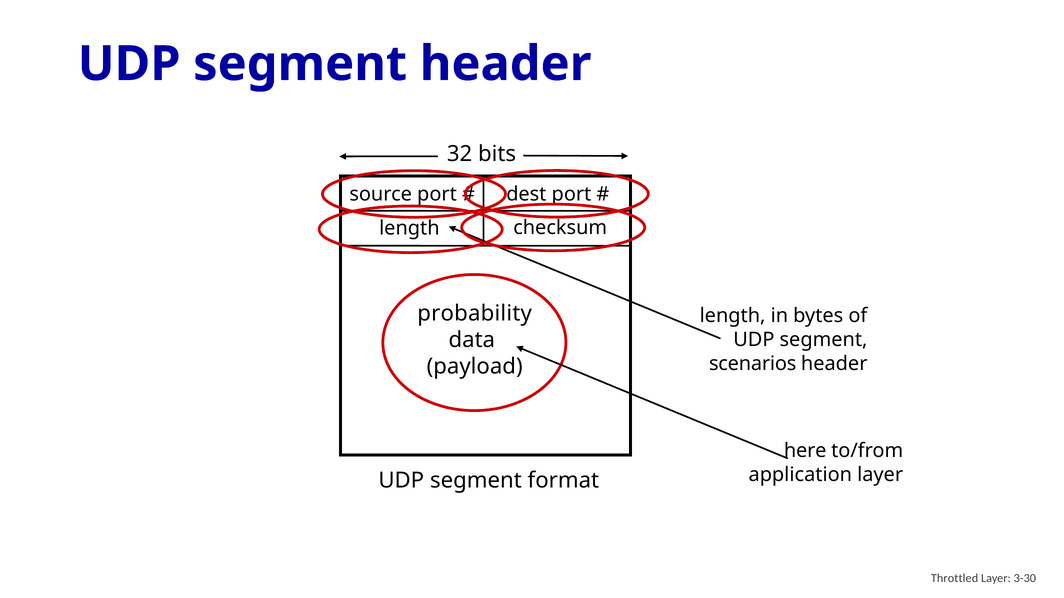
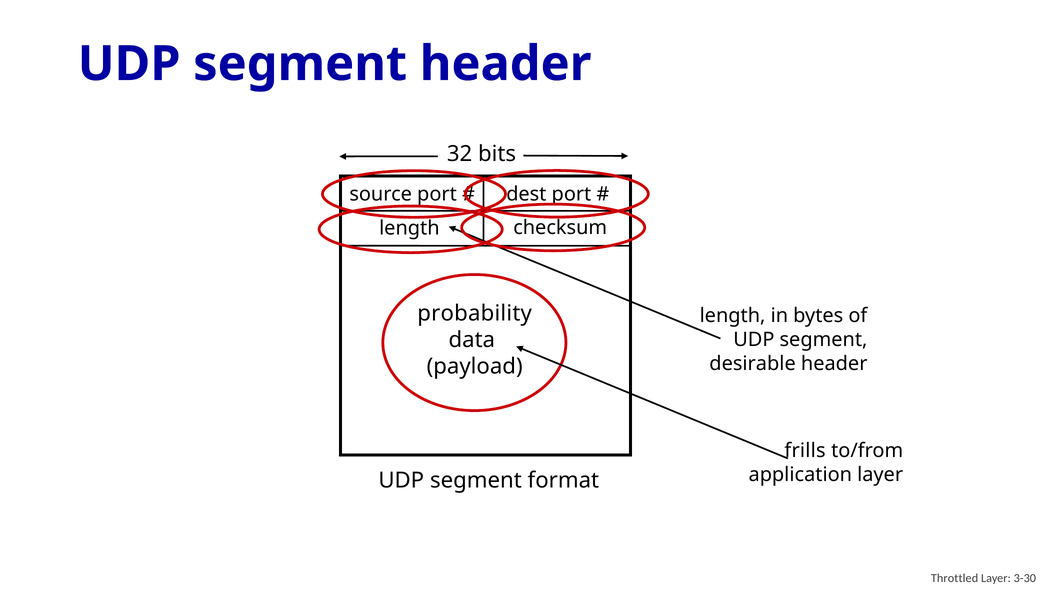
scenarios: scenarios -> desirable (753, 364)
here: here -> frills (805, 451)
